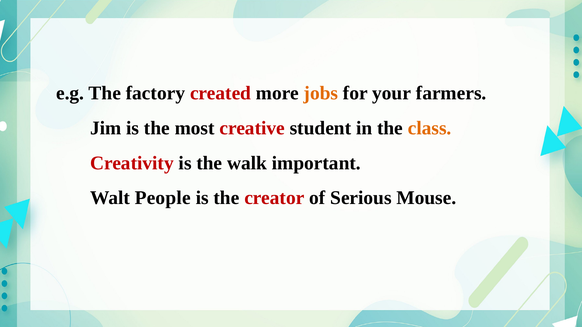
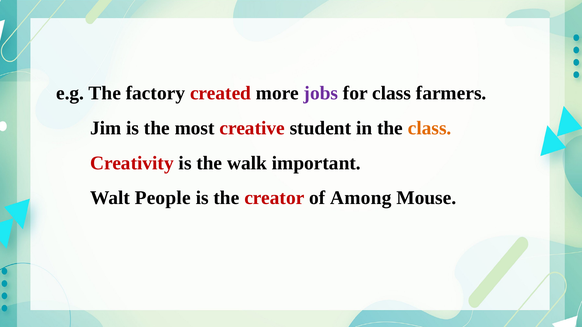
jobs colour: orange -> purple (321, 93)
for your: your -> class (392, 93)
Serious: Serious -> Among (361, 198)
